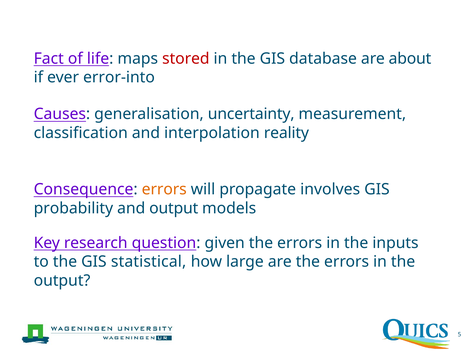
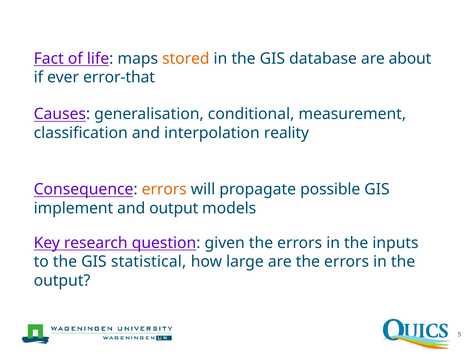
stored colour: red -> orange (186, 58)
error-into: error-into -> error-that (119, 77)
uncertainty: uncertainty -> conditional (251, 114)
involves: involves -> possible (330, 189)
probability: probability -> implement (73, 208)
